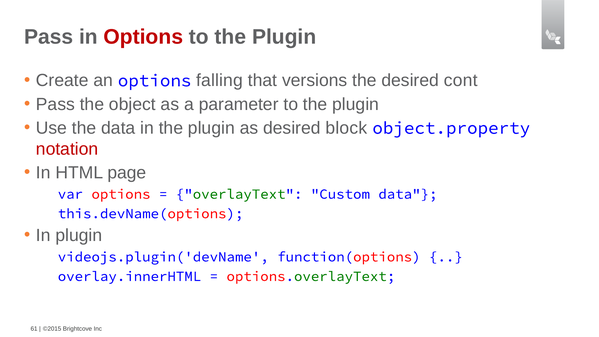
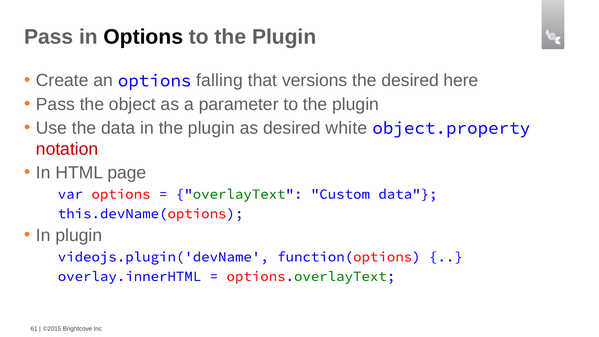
Options colour: red -> black (143, 37)
cont: cont -> here (461, 81)
block: block -> white (346, 128)
